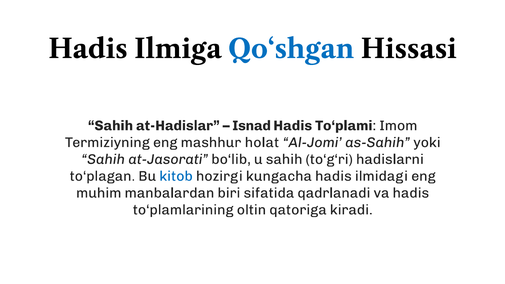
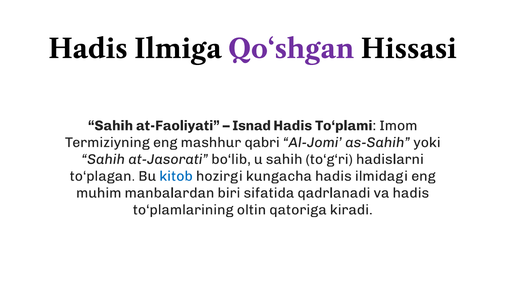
Qo‘shgan colour: blue -> purple (291, 49)
at-Hadislar: at-Hadislar -> at-Faoliyati (178, 126)
holat: holat -> qabri (262, 142)
